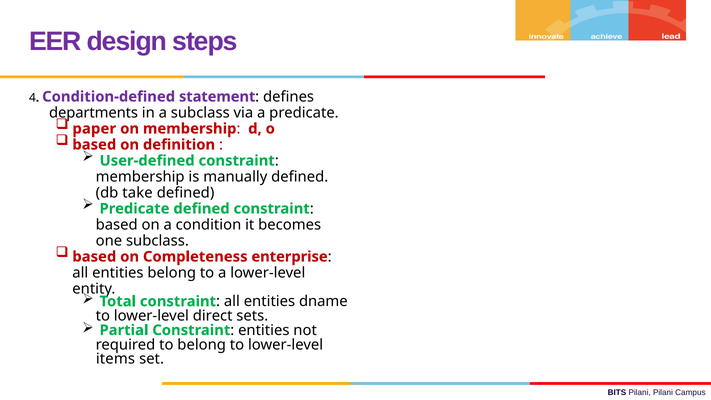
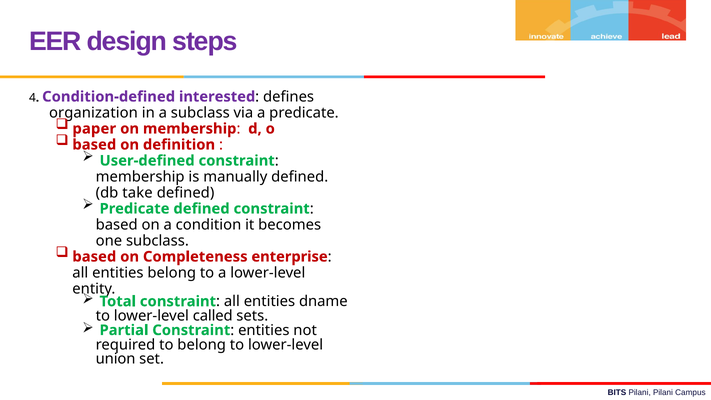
statement: statement -> interested (217, 97)
departments: departments -> organization (93, 113)
direct: direct -> called (213, 316)
items: items -> union (116, 359)
